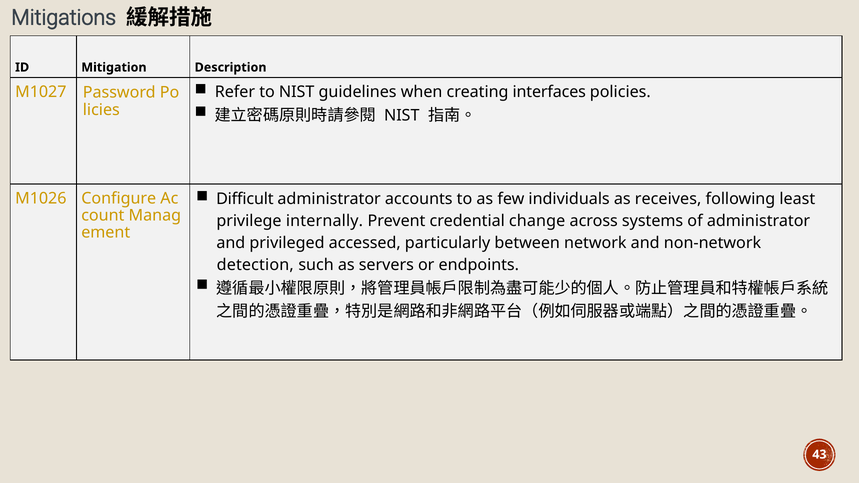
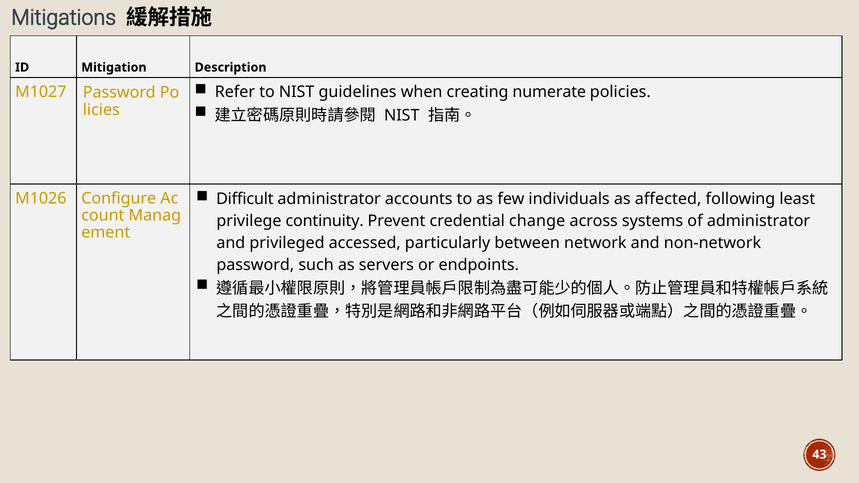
interfaces: interfaces -> numerate (549, 92)
receives: receives -> affected (668, 199)
internally: internally -> continuity (325, 221)
detection: detection -> password (255, 265)
